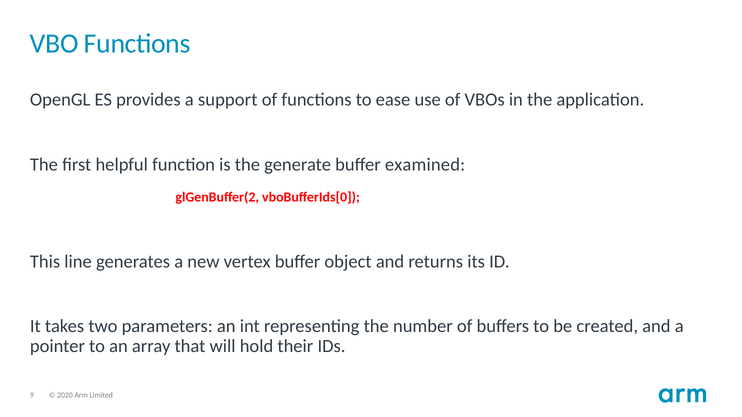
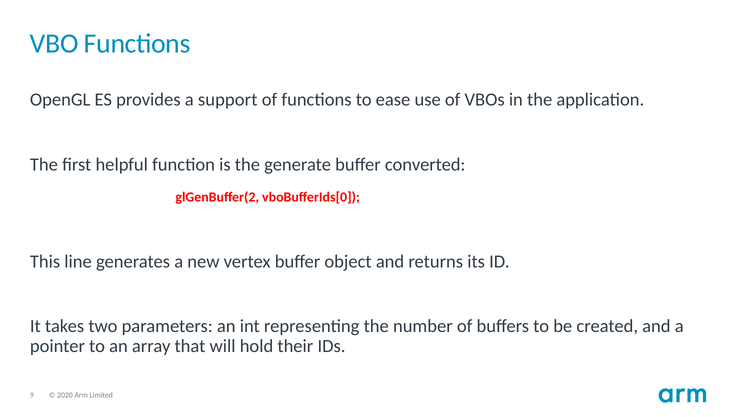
examined: examined -> converted (425, 165)
